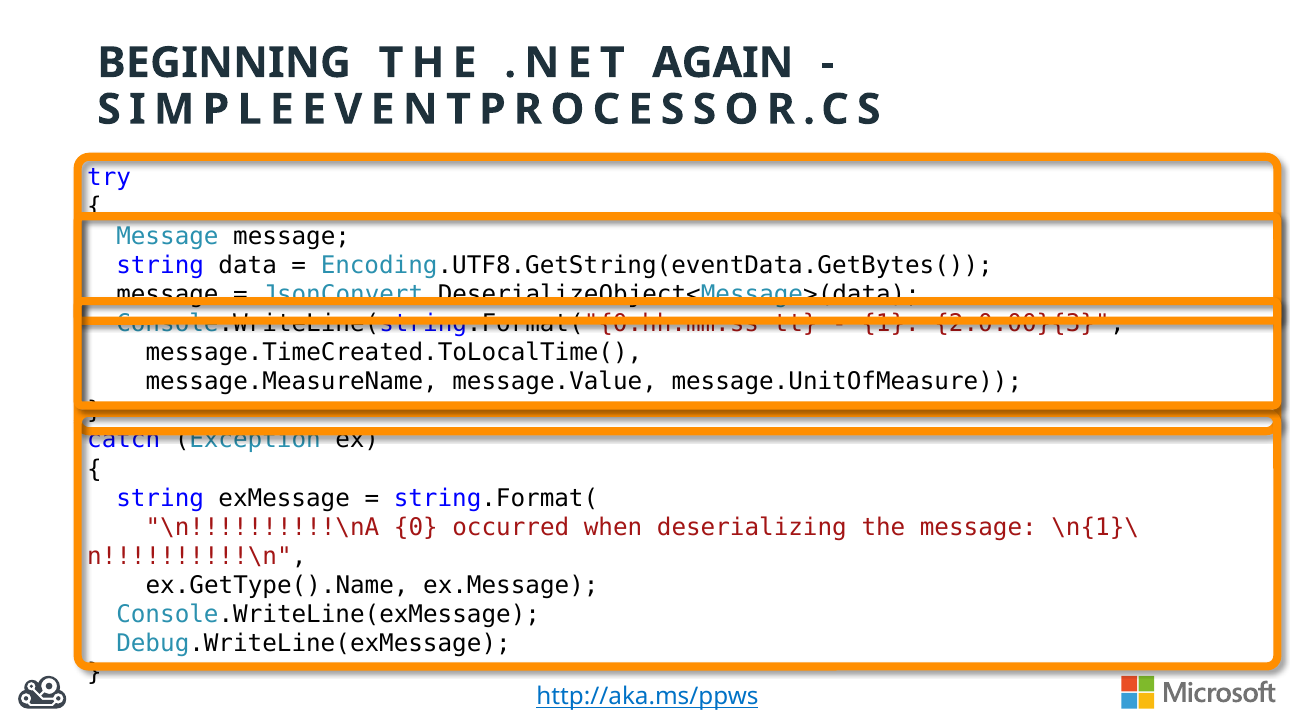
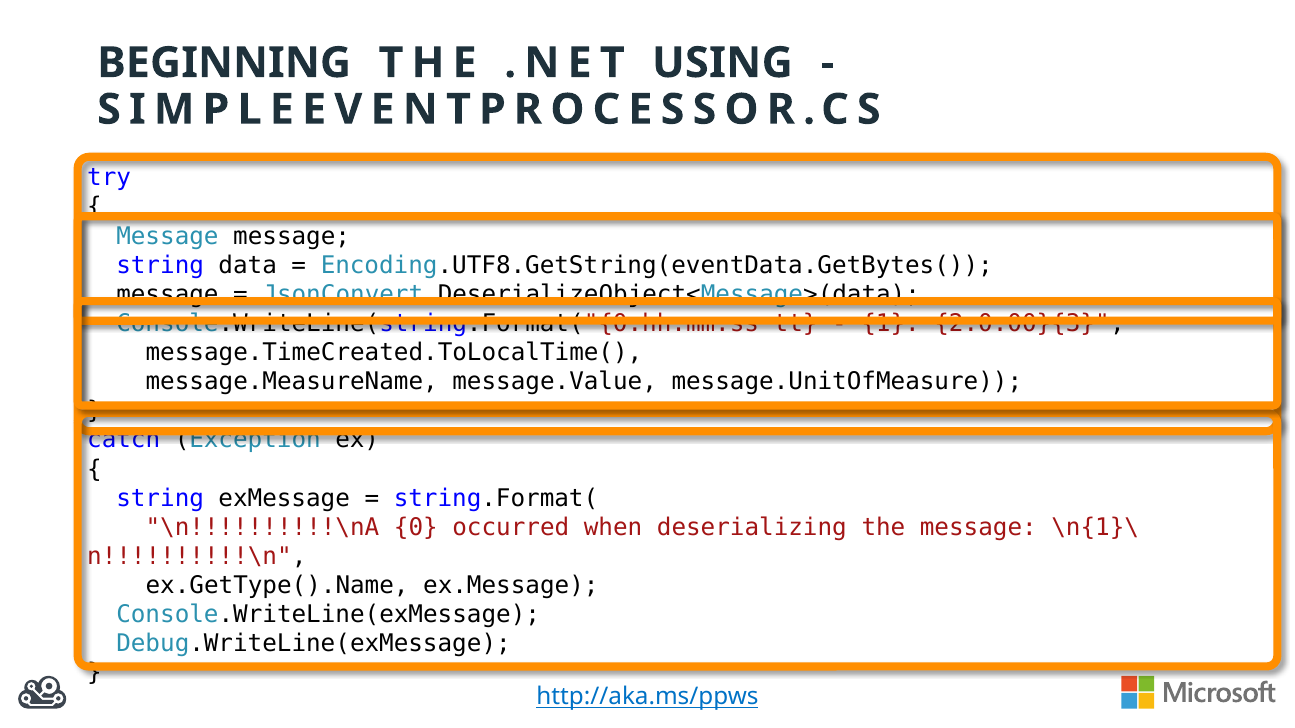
AGAIN: AGAIN -> USING (722, 63)
